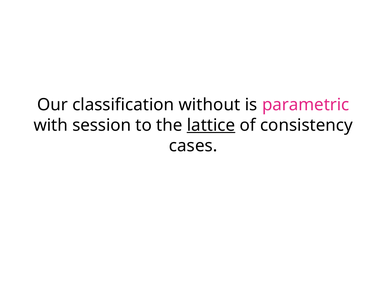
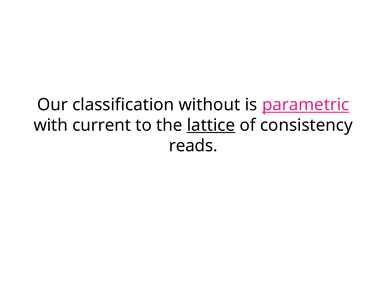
parametric underline: none -> present (306, 105)
session: session -> current (102, 125)
cases: cases -> reads (193, 145)
